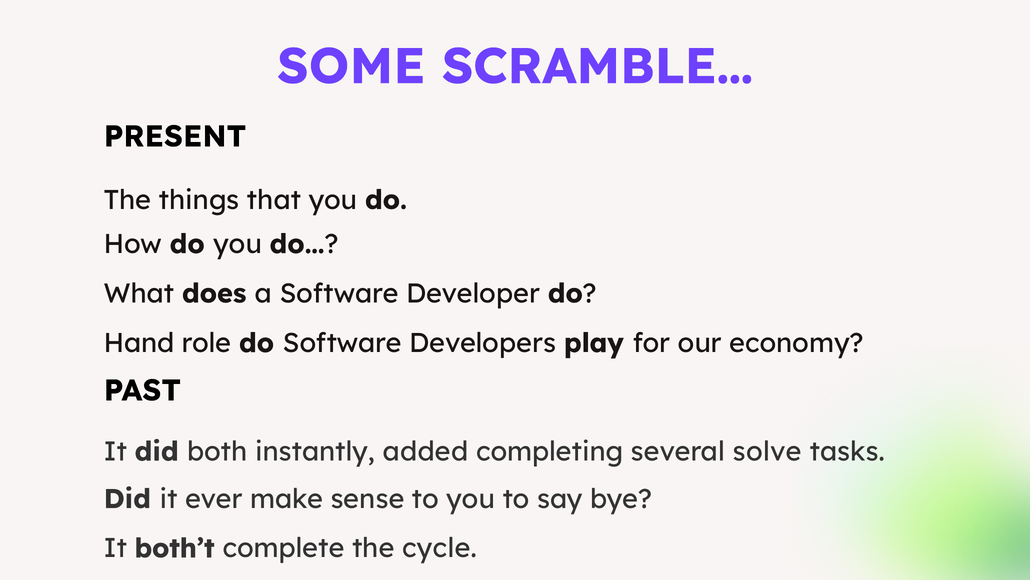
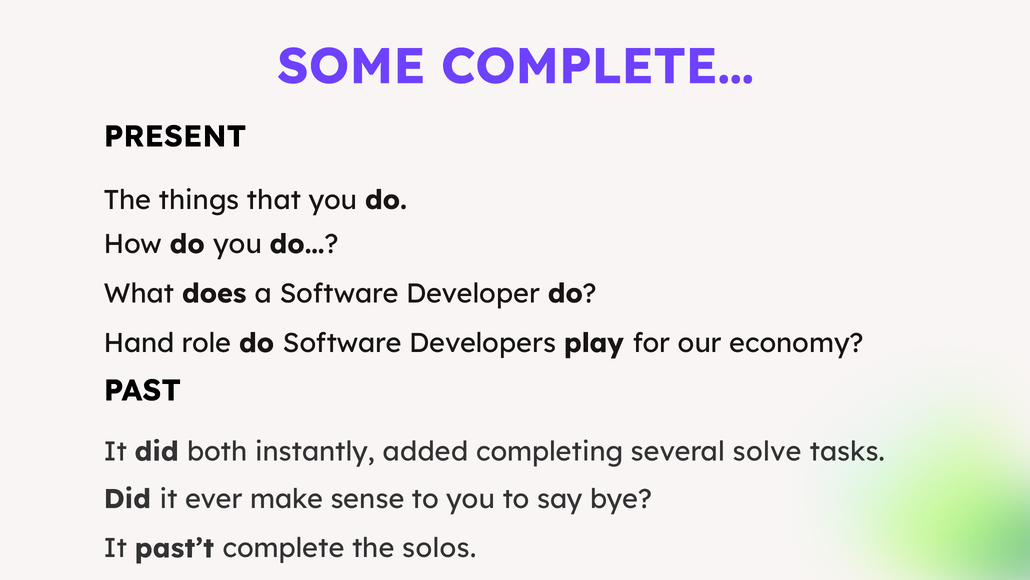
SCRAMBLE…: SCRAMBLE… -> COMPLETE… (598, 67)
both’t: both’t -> past’t (174, 548)
cycle: cycle -> solos (439, 548)
